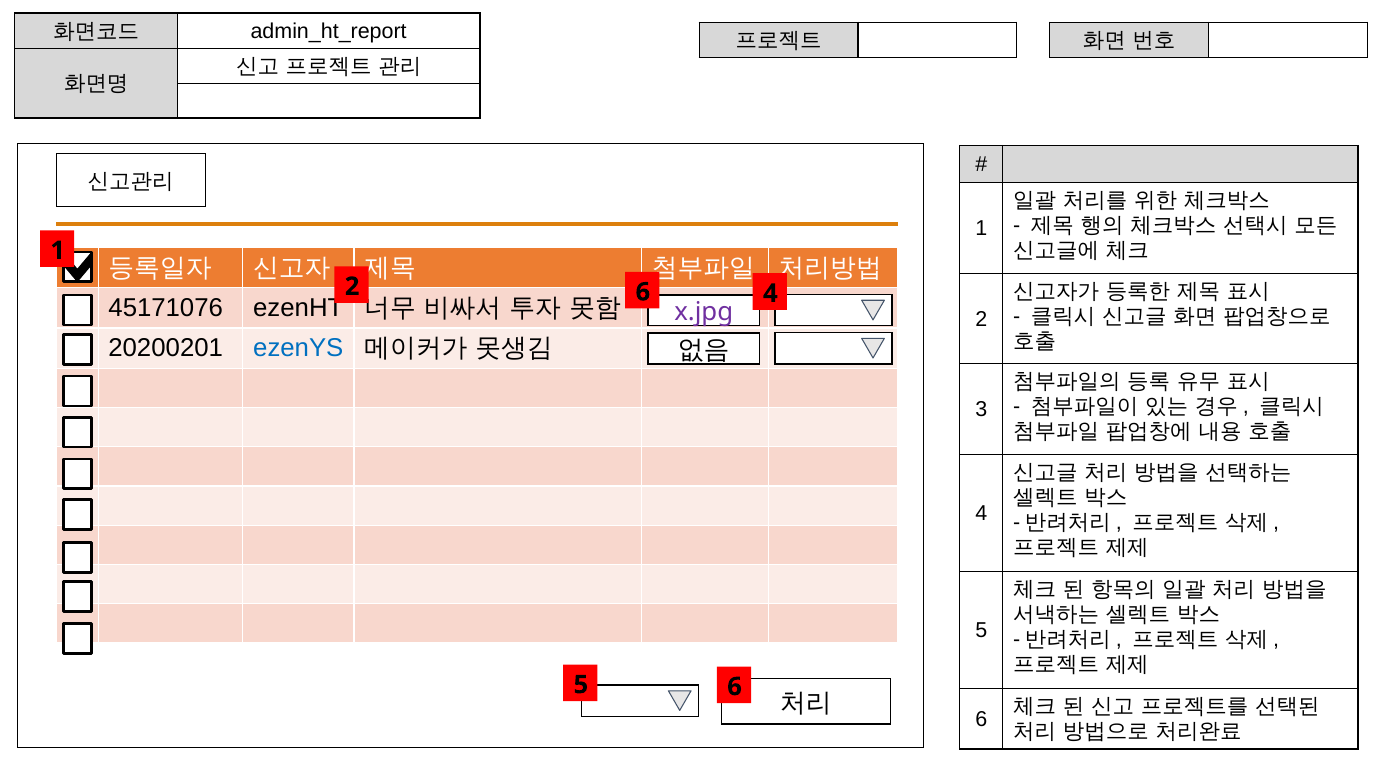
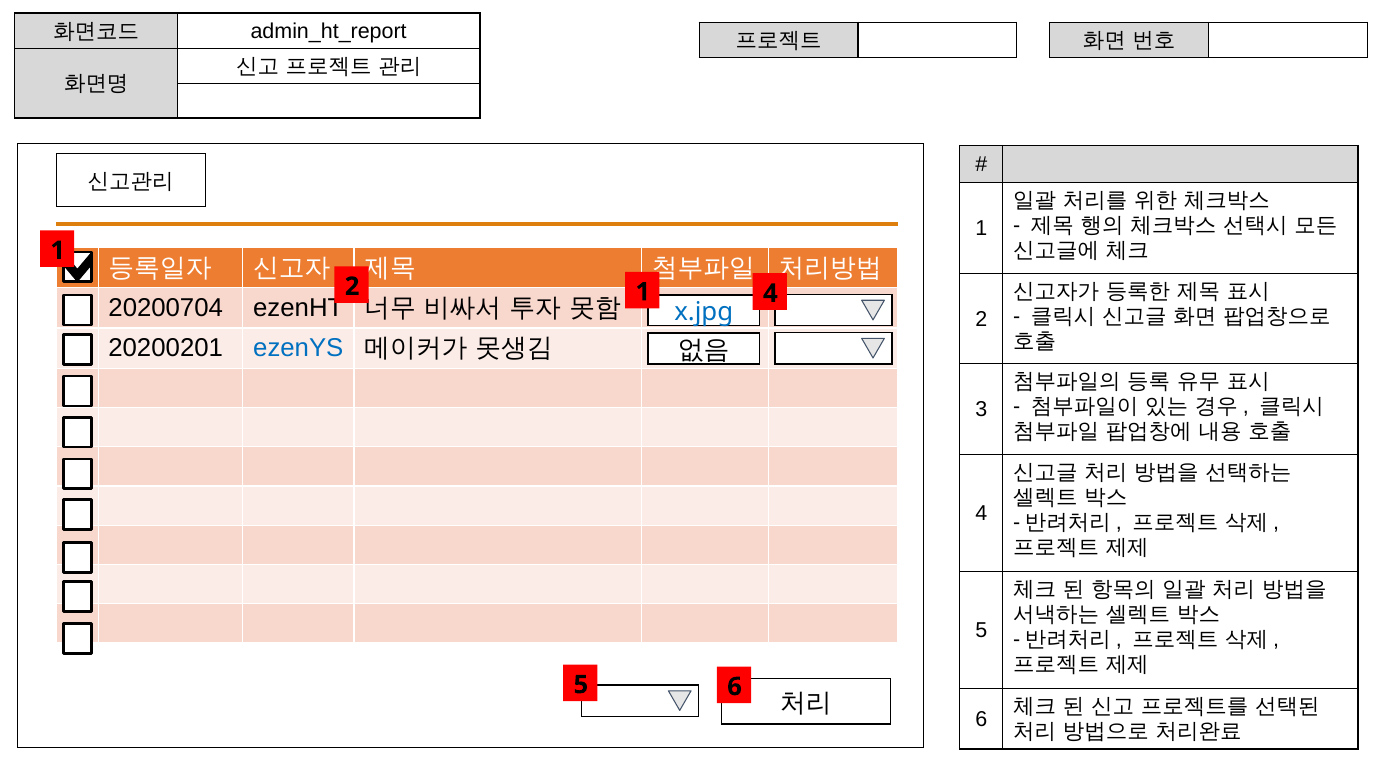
2 6: 6 -> 1 (643, 292)
45171076: 45171076 -> 20200704 (166, 307)
x.jpg colour: purple -> blue (704, 312)
